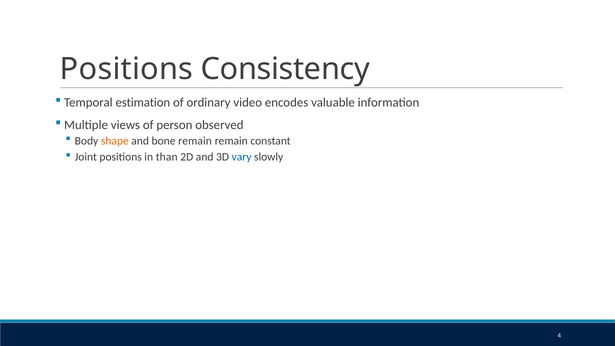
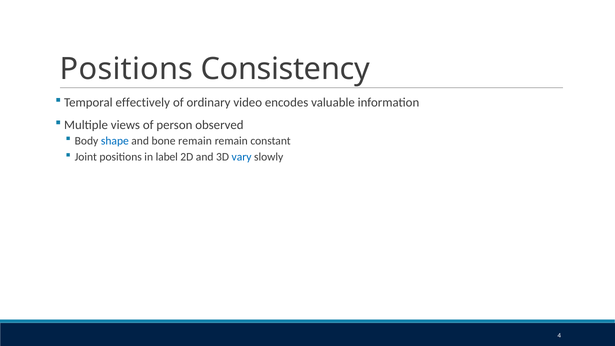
estimation: estimation -> effectively (143, 102)
shape colour: orange -> blue (115, 141)
than: than -> label (167, 157)
